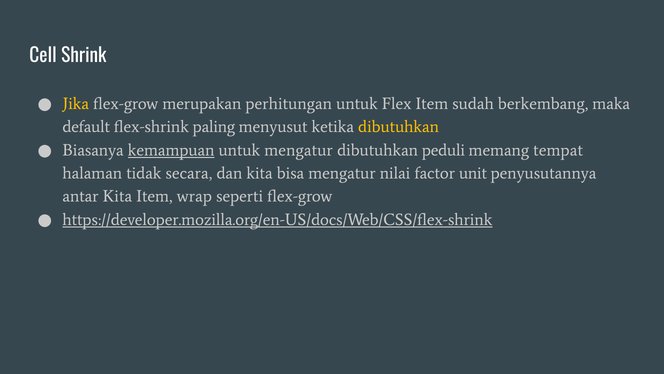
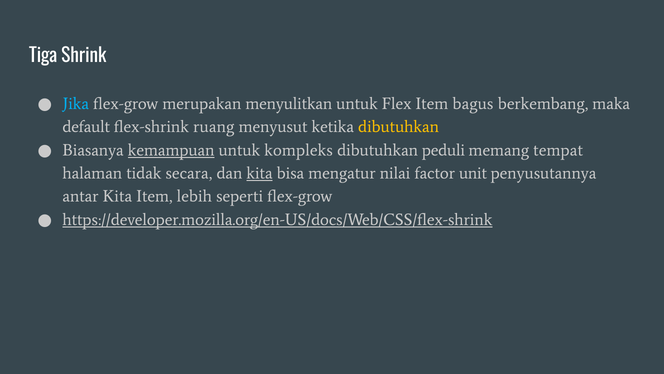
Cell: Cell -> Tiga (43, 56)
Jika colour: yellow -> light blue (76, 104)
perhitungan: perhitungan -> menyulitkan (289, 104)
sudah: sudah -> bagus (473, 104)
paling: paling -> ruang (214, 127)
untuk mengatur: mengatur -> kompleks (299, 150)
kita underline: none -> present (260, 173)
wrap: wrap -> lebih (194, 196)
